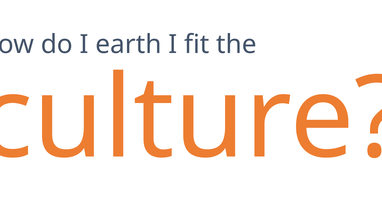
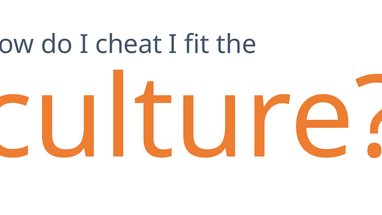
earth: earth -> cheat (129, 45)
